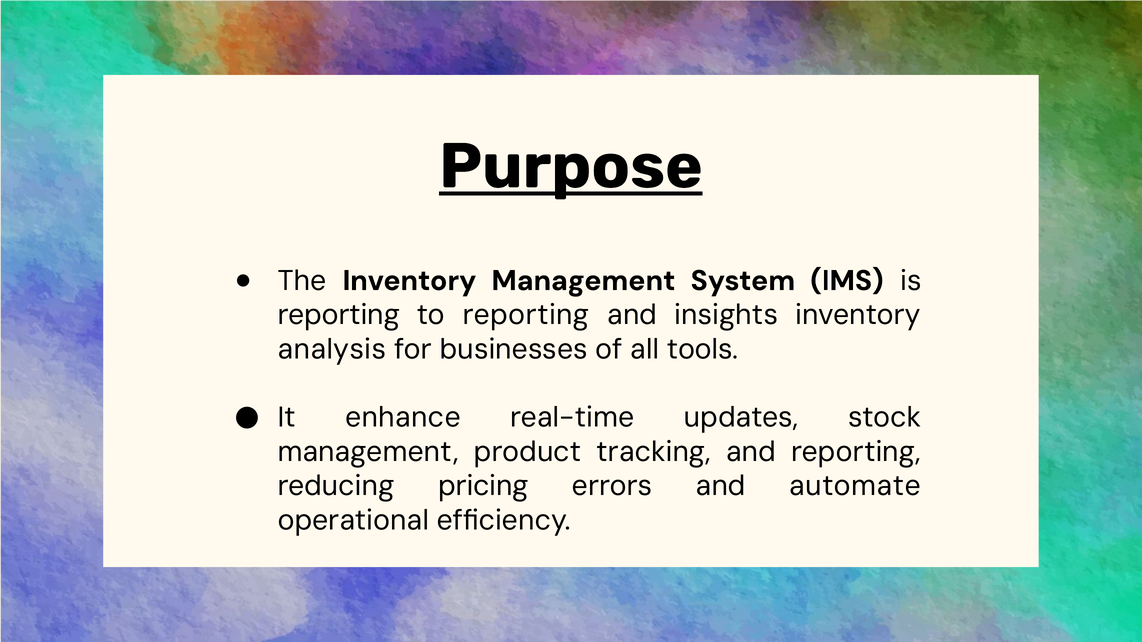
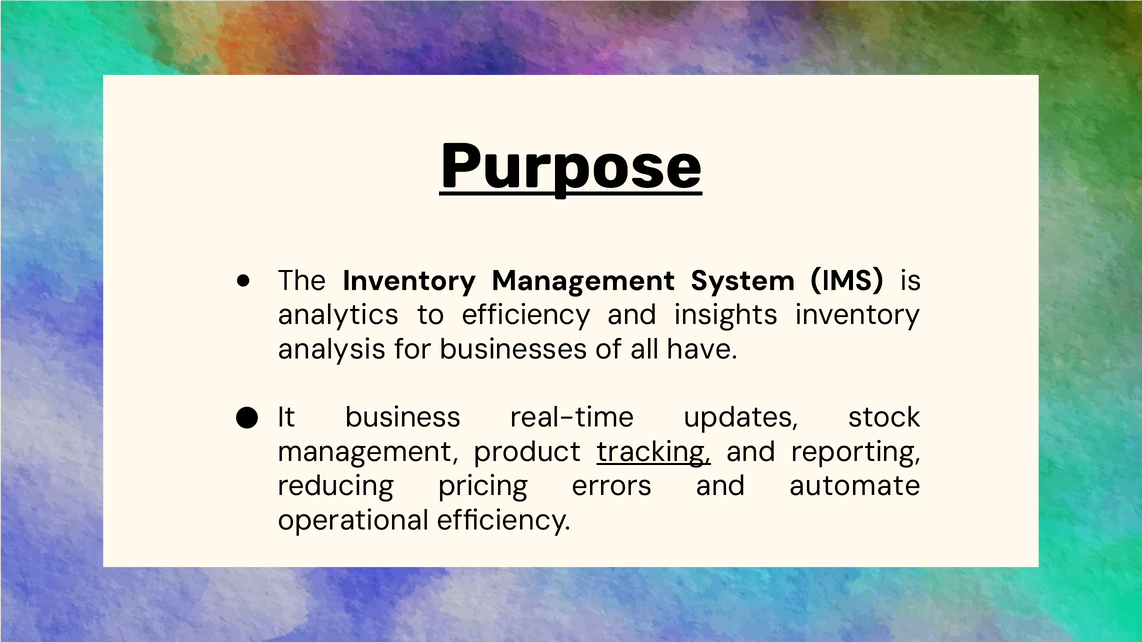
reporting: reporting -> analytics (338, 315)
to reporting: reporting -> efficiency (526, 315)
tools: tools -> have (702, 349)
enhance: enhance -> business (403, 418)
tracking underline: none -> present (654, 452)
